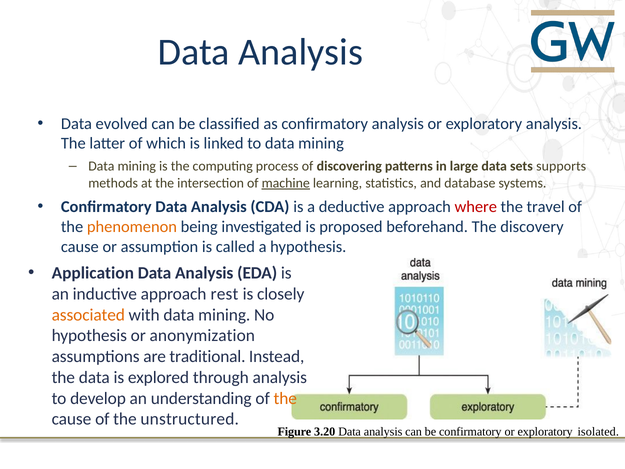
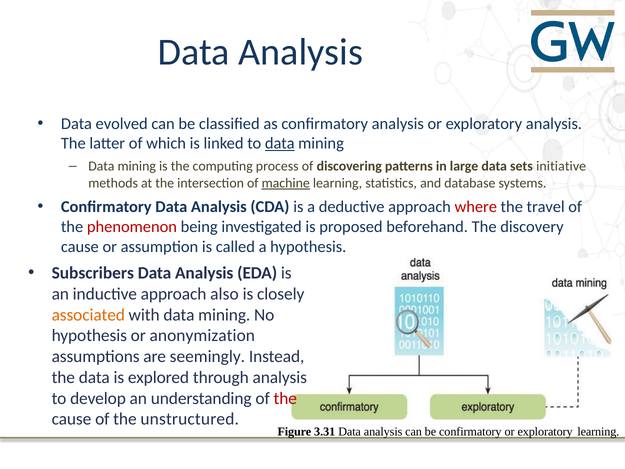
data underline: none -> present (280, 143)
supports: supports -> initiative (561, 166)
phenomenon colour: orange -> red (132, 227)
Application: Application -> Subscribers (93, 273)
rest: rest -> also (224, 294)
traditional: traditional -> seemingly (207, 356)
the colour: orange -> red (285, 398)
3.20: 3.20 -> 3.31 (325, 432)
exploratory isolated: isolated -> learning (598, 432)
